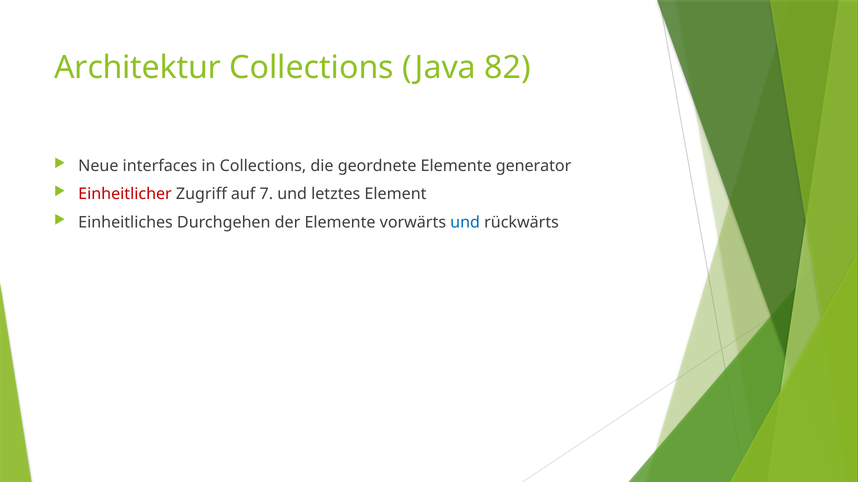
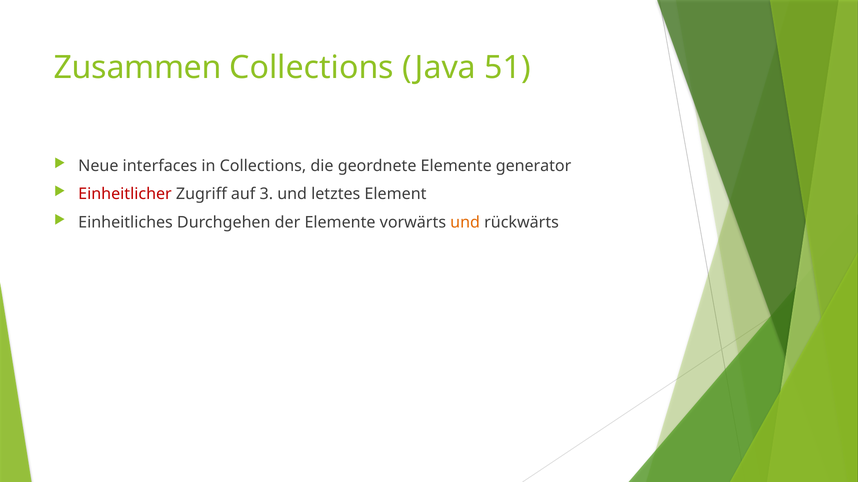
Architektur: Architektur -> Zusammen (138, 68)
82: 82 -> 51 (508, 68)
7: 7 -> 3 (266, 194)
und colour: blue -> orange (465, 223)
